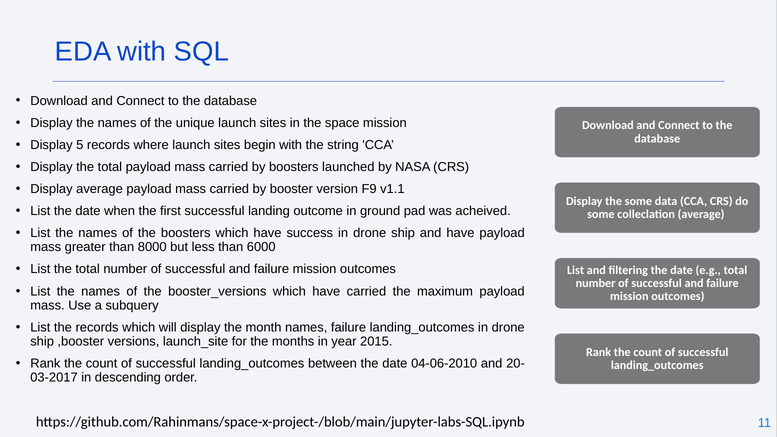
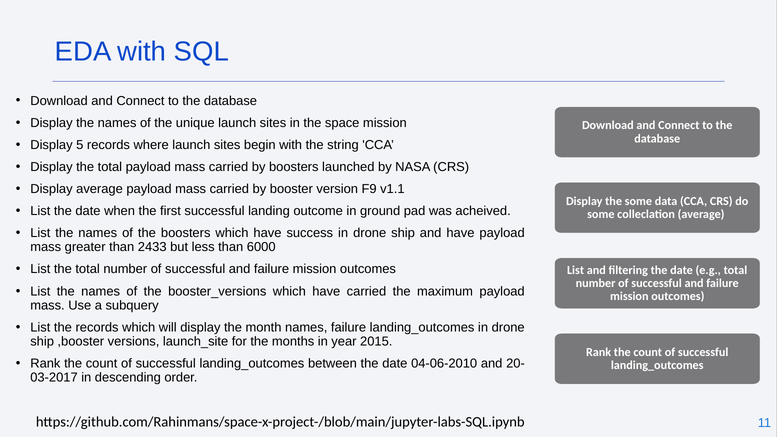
8000: 8000 -> 2433 (152, 247)
